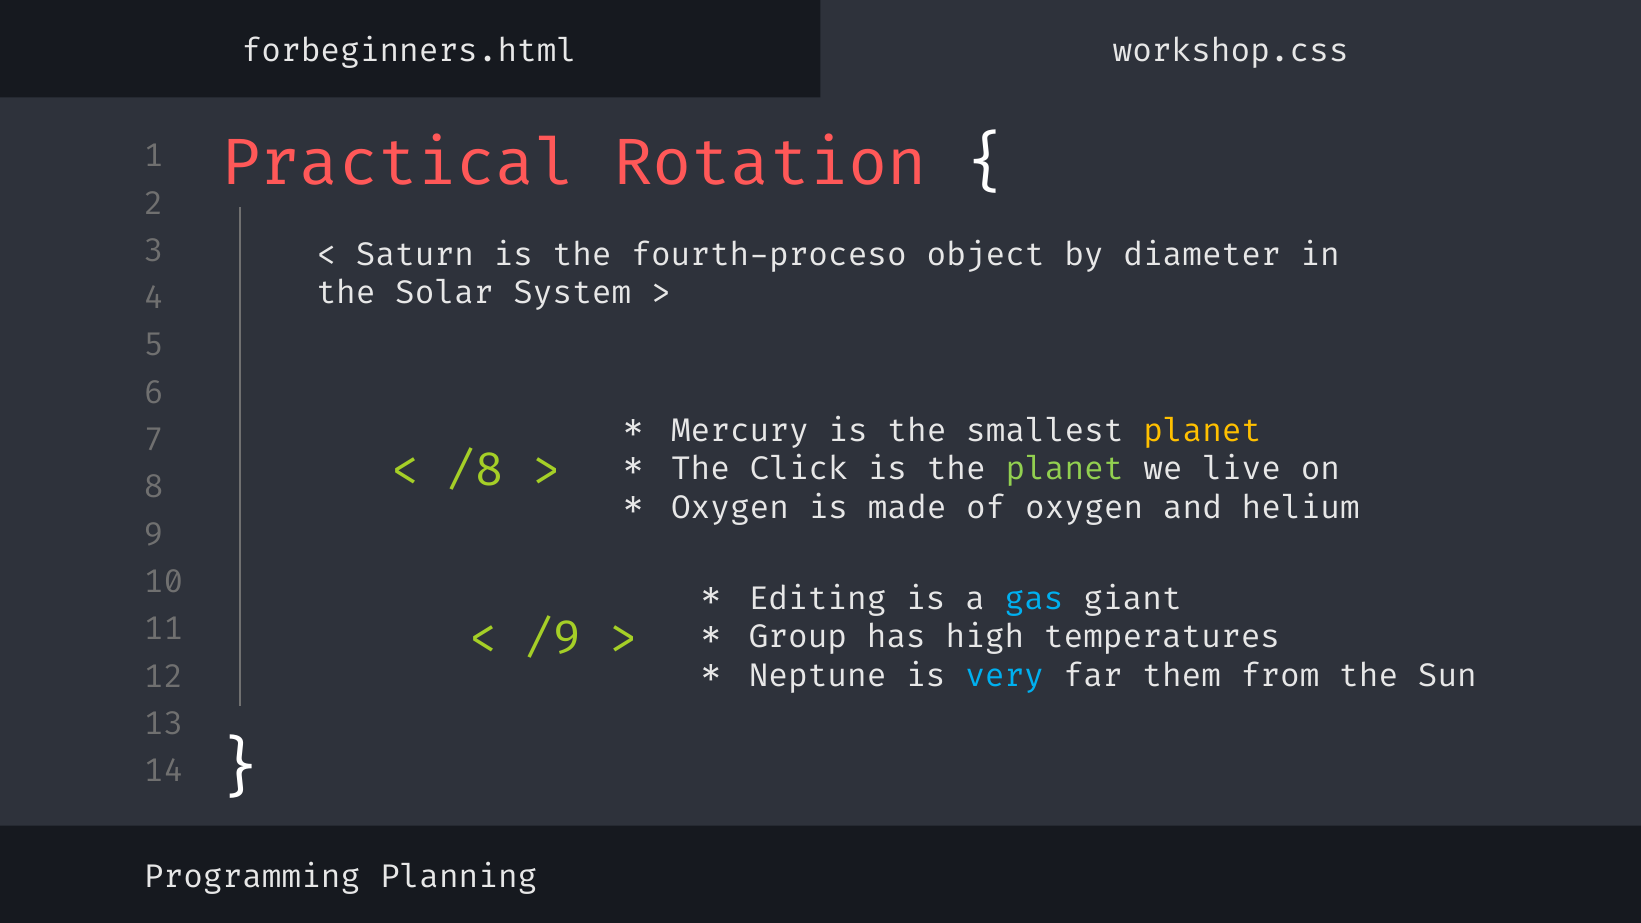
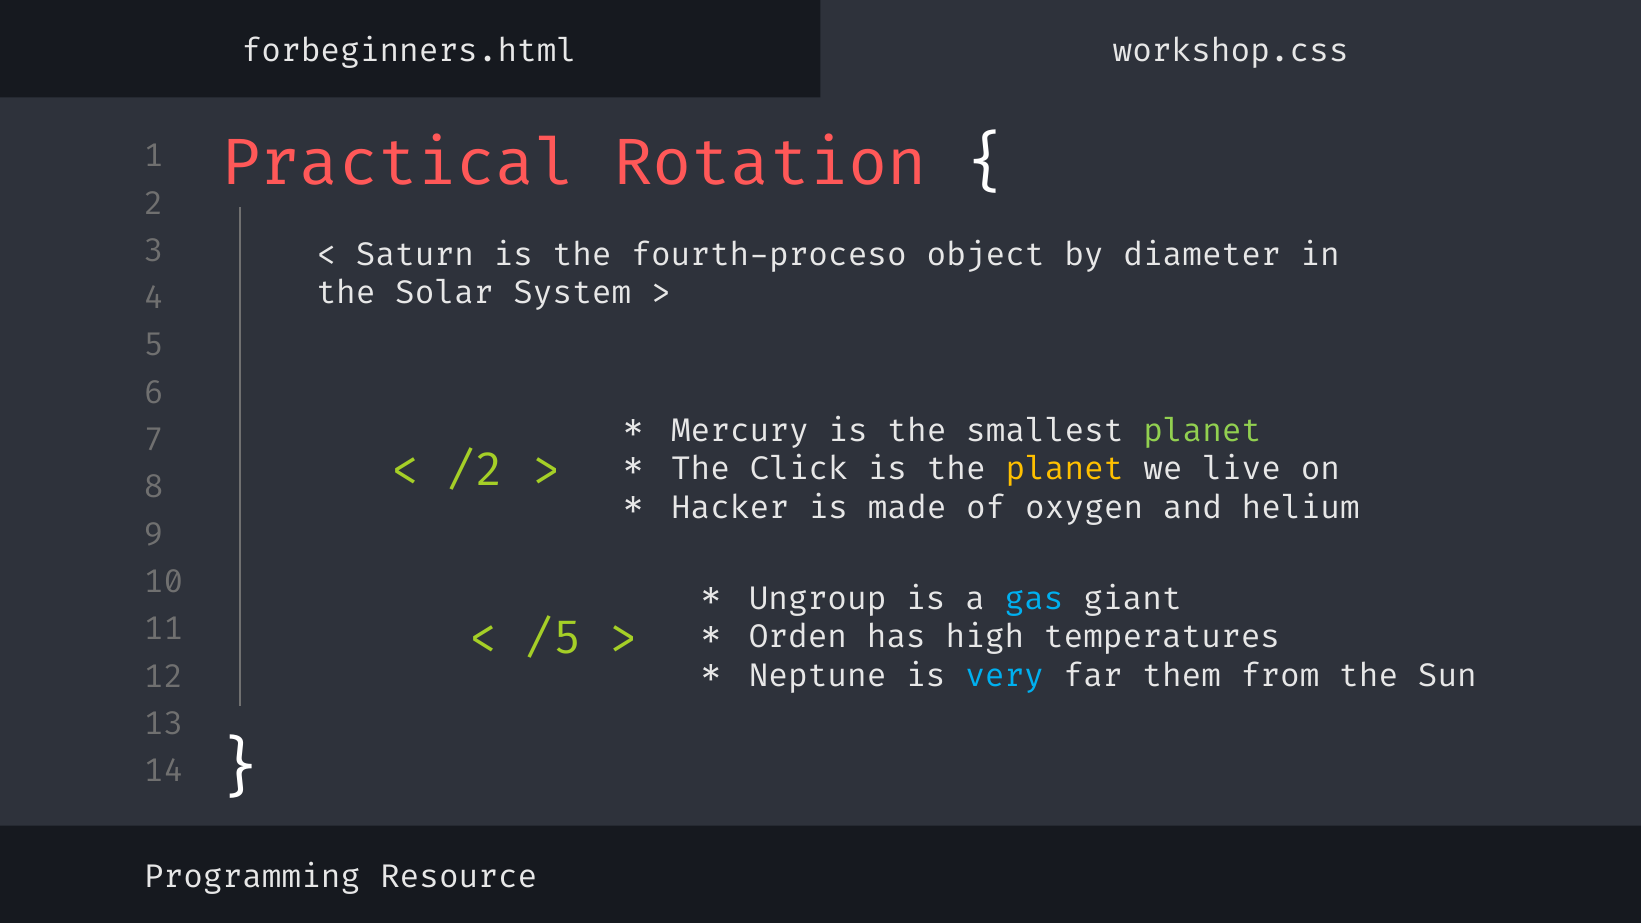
planet colour: yellow -> light green (1202, 431)
/8: /8 -> /2 (476, 470)
planet colour: light green -> yellow (1065, 469)
Oxygen: Oxygen -> Hacker (730, 508)
Editing: Editing -> Ungroup (818, 599)
/9: /9 -> /5 (554, 639)
Group: Group -> Orden (798, 638)
Planning: Planning -> Resource (459, 877)
